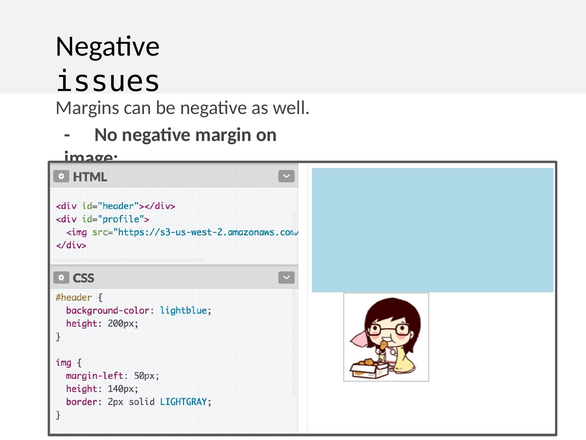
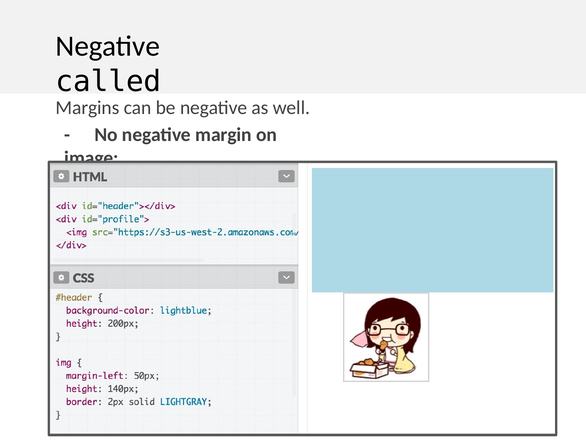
issues: issues -> called (108, 81)
